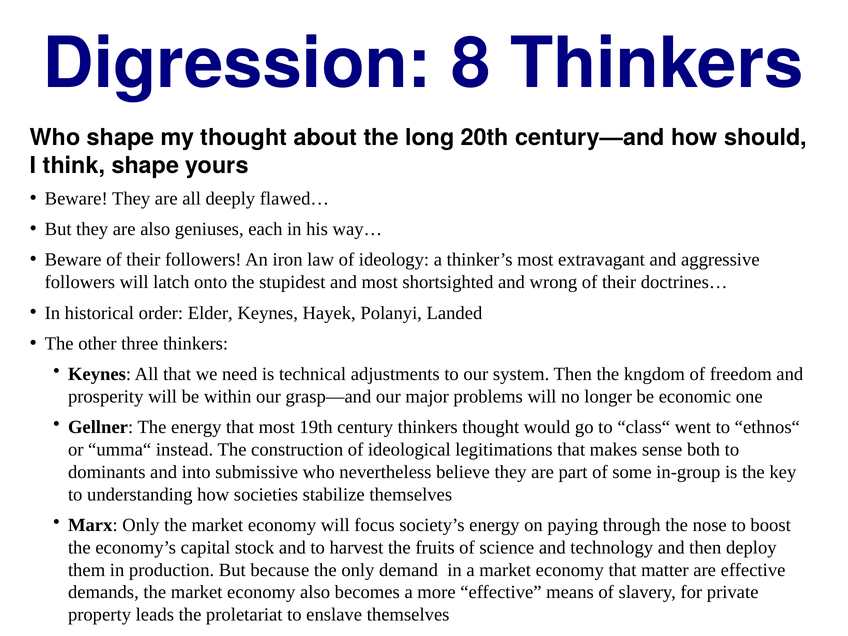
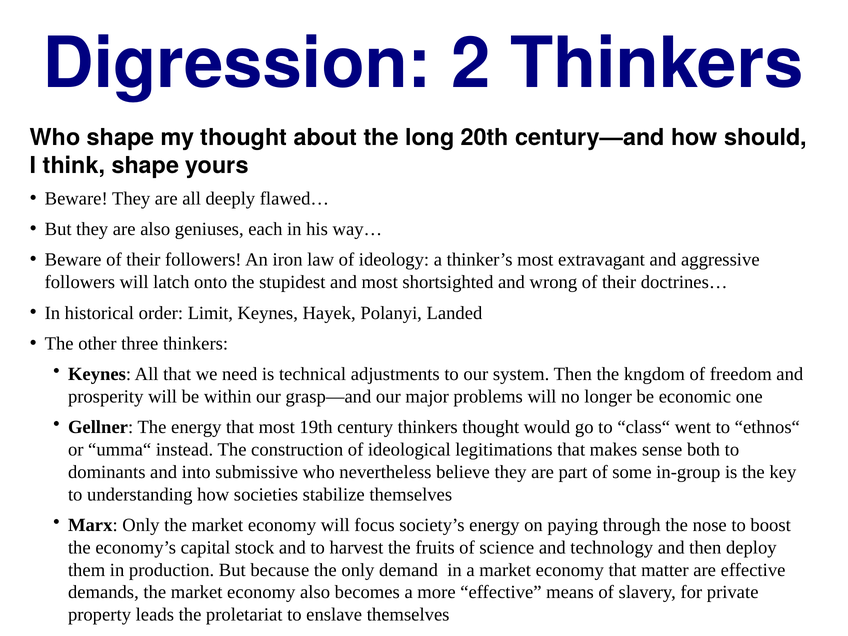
8: 8 -> 2 (471, 64)
Elder: Elder -> Limit (210, 313)
